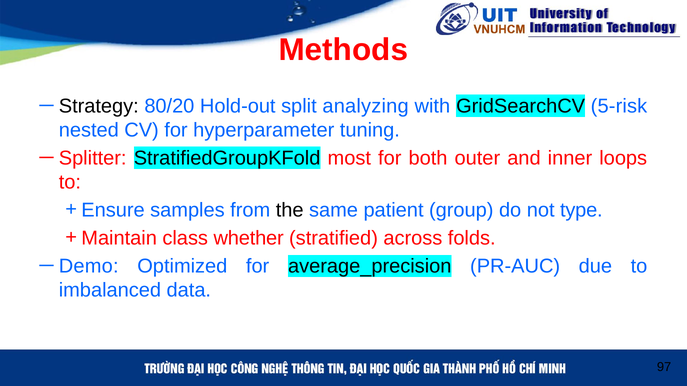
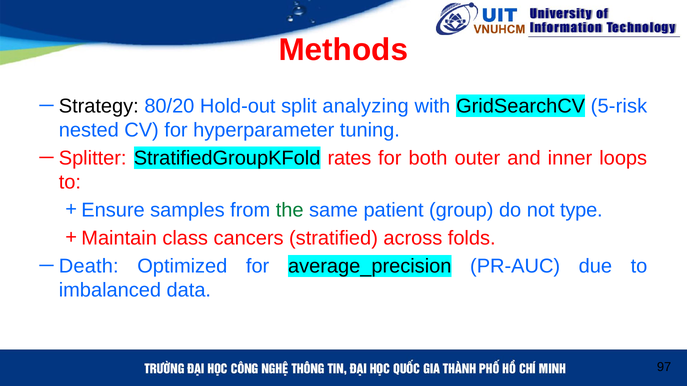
most: most -> rates (349, 158)
the colour: black -> green (290, 210)
whether: whether -> cancers (249, 239)
Demo: Demo -> Death (89, 267)
